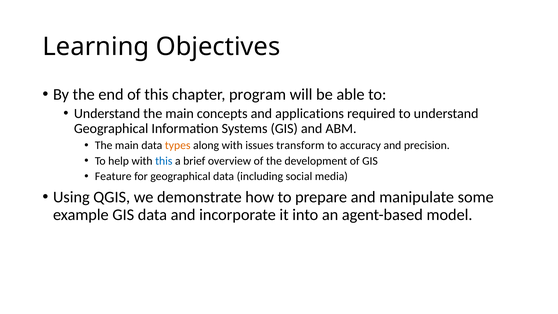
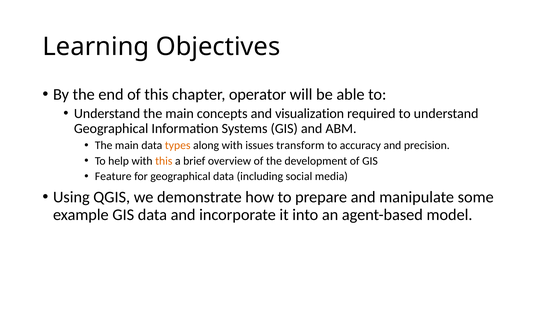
program: program -> operator (258, 94)
applications: applications -> visualization (310, 114)
this colour: blue -> orange (164, 161)
